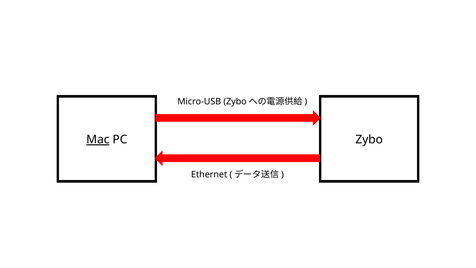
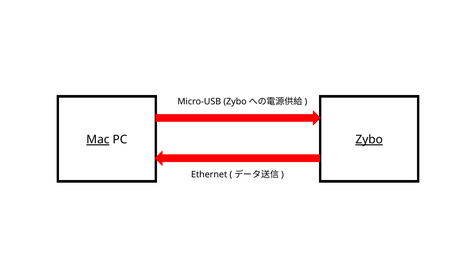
Zybo underline: none -> present (369, 140)
